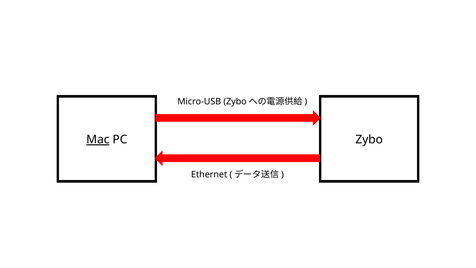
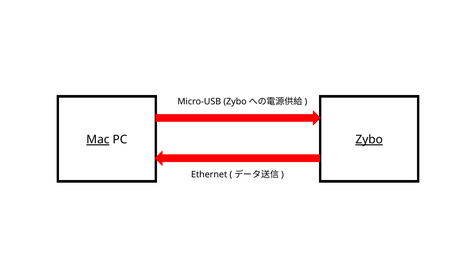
Zybo underline: none -> present (369, 140)
